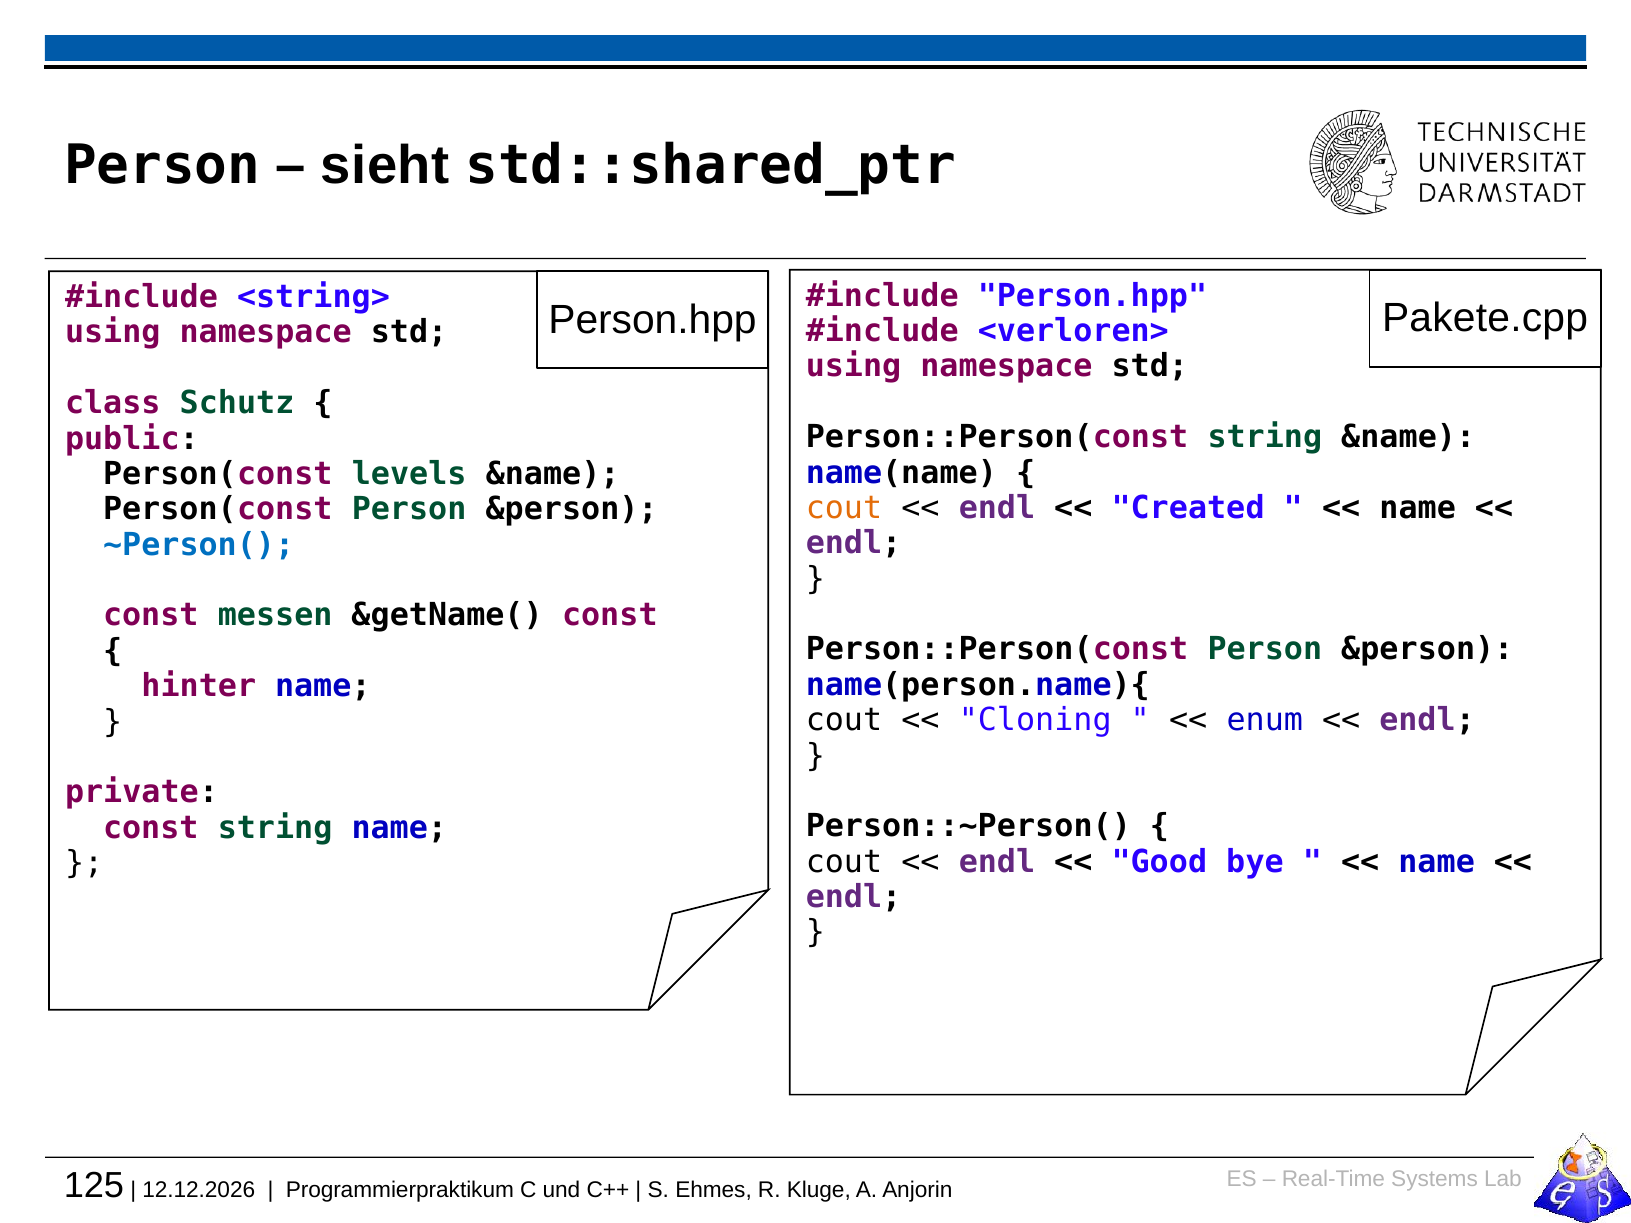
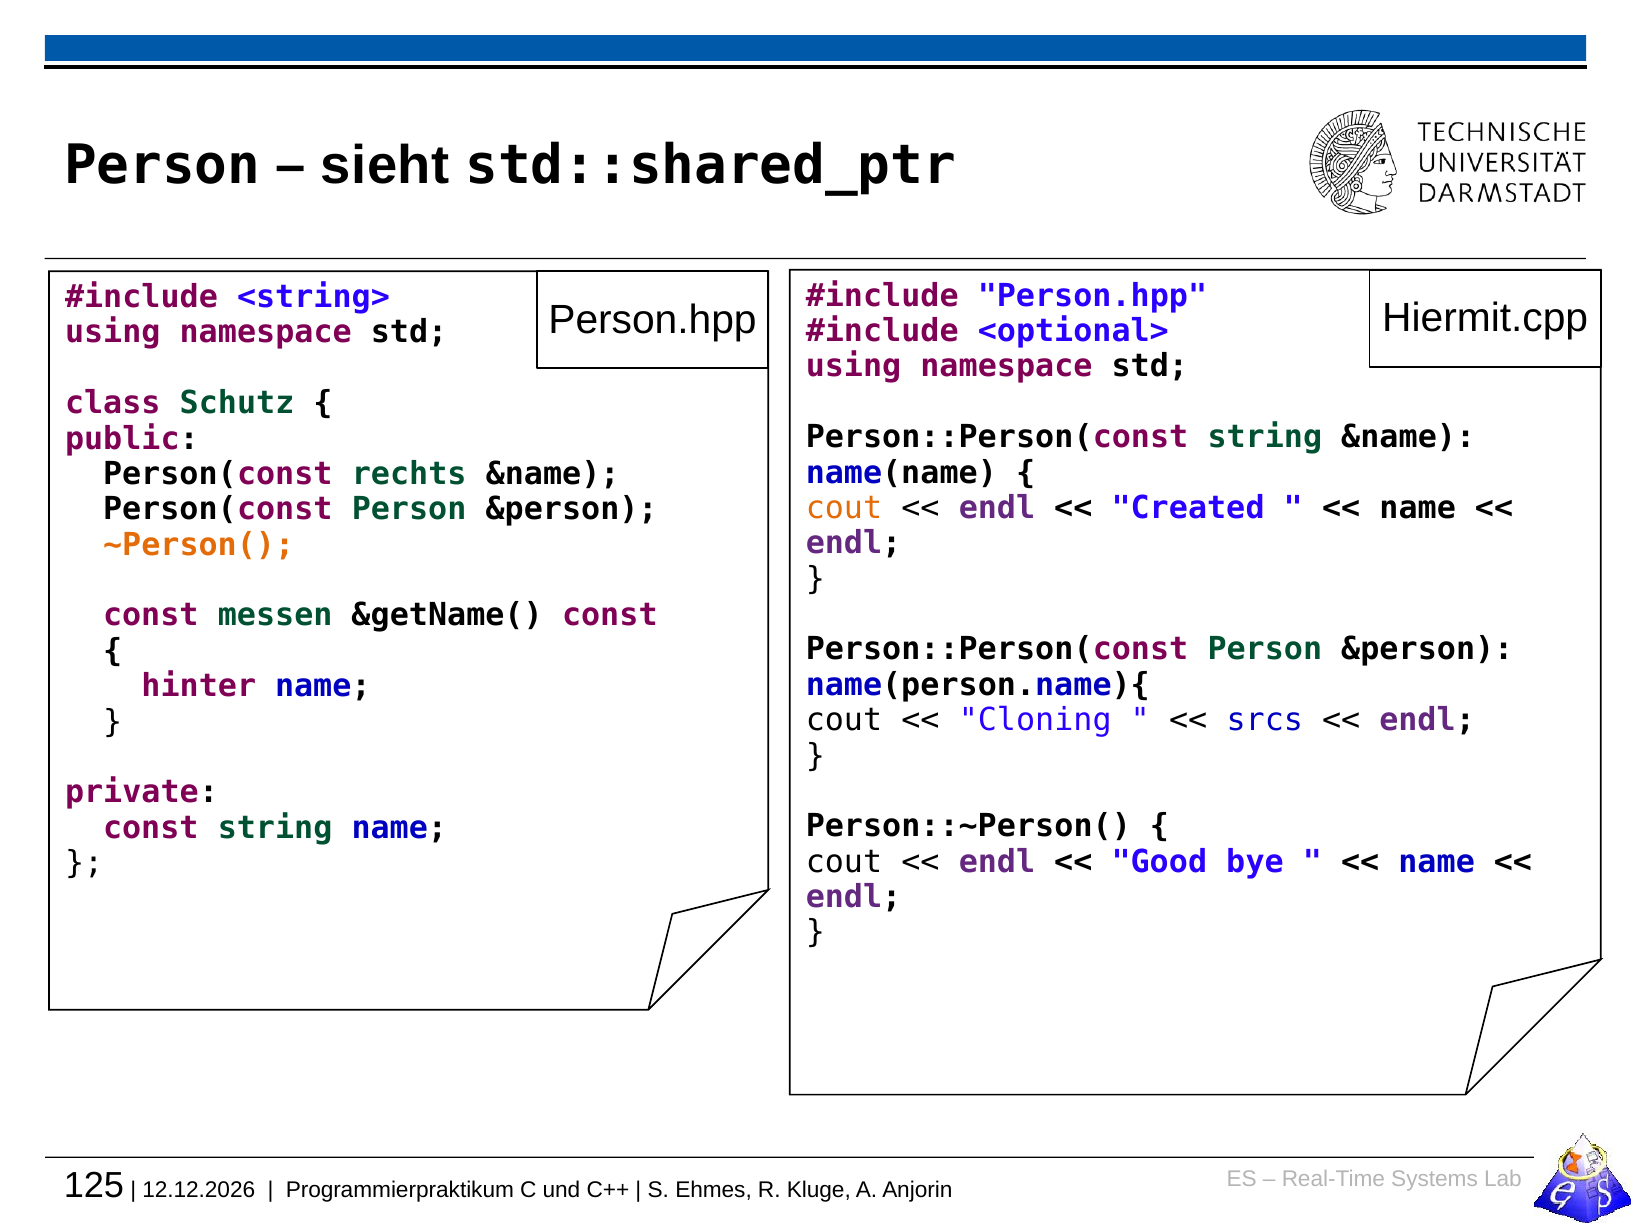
Pakete.cpp: Pakete.cpp -> Hiermit.cpp (1485, 319)
<verloren>: <verloren> -> <optional> (1073, 331)
levels: levels -> rechts (409, 474)
~Person( colour: blue -> orange (199, 545)
enum: enum -> srcs (1265, 720)
